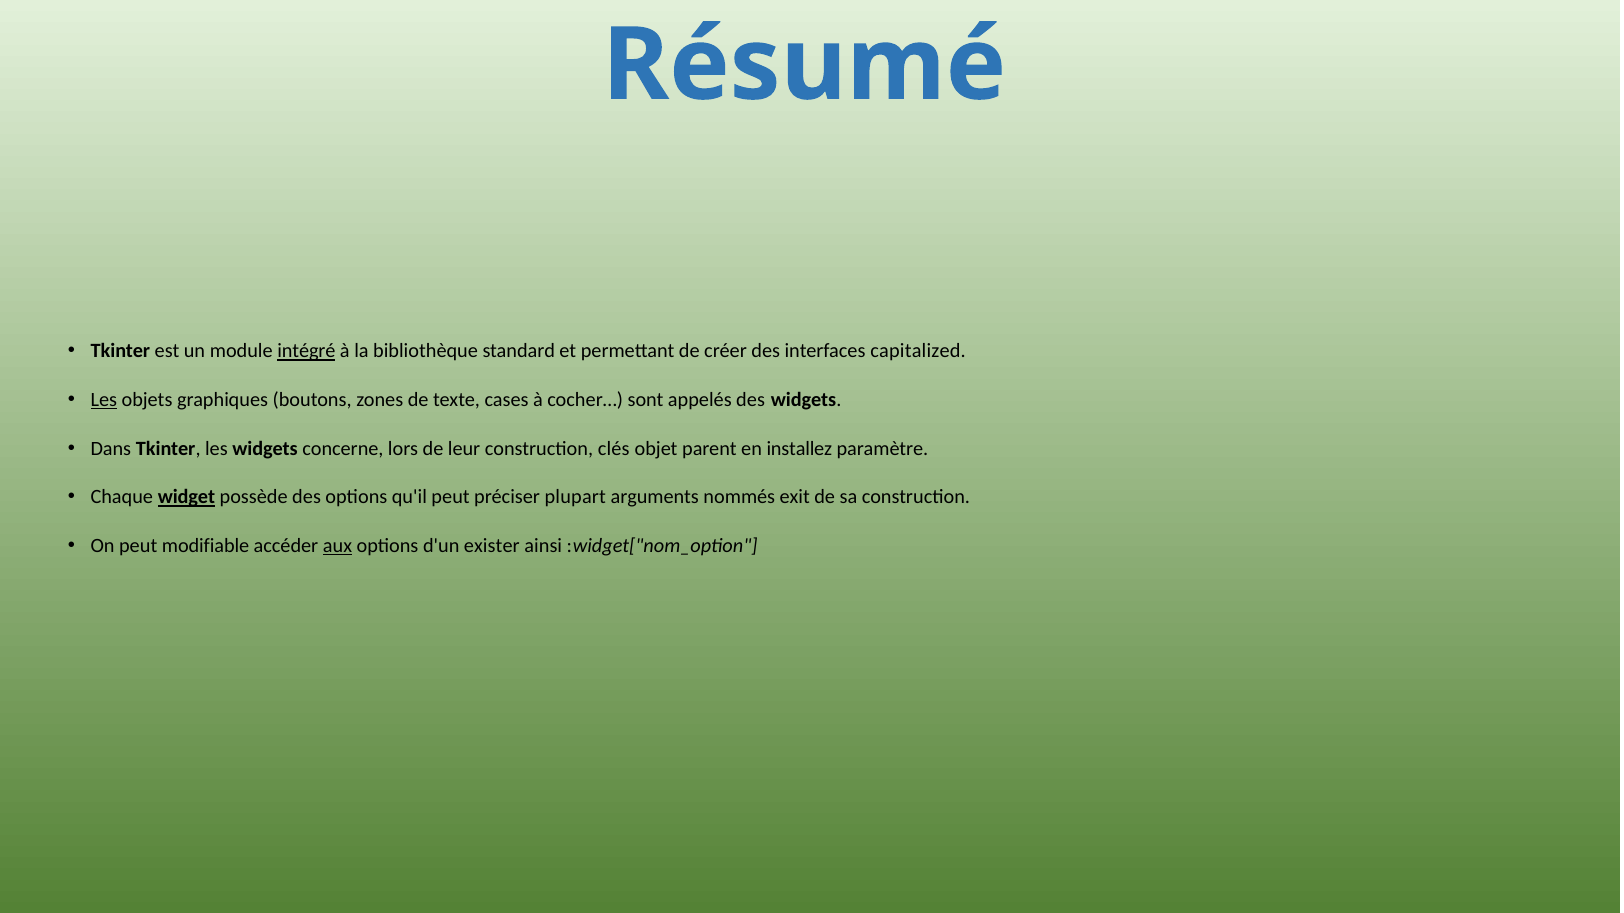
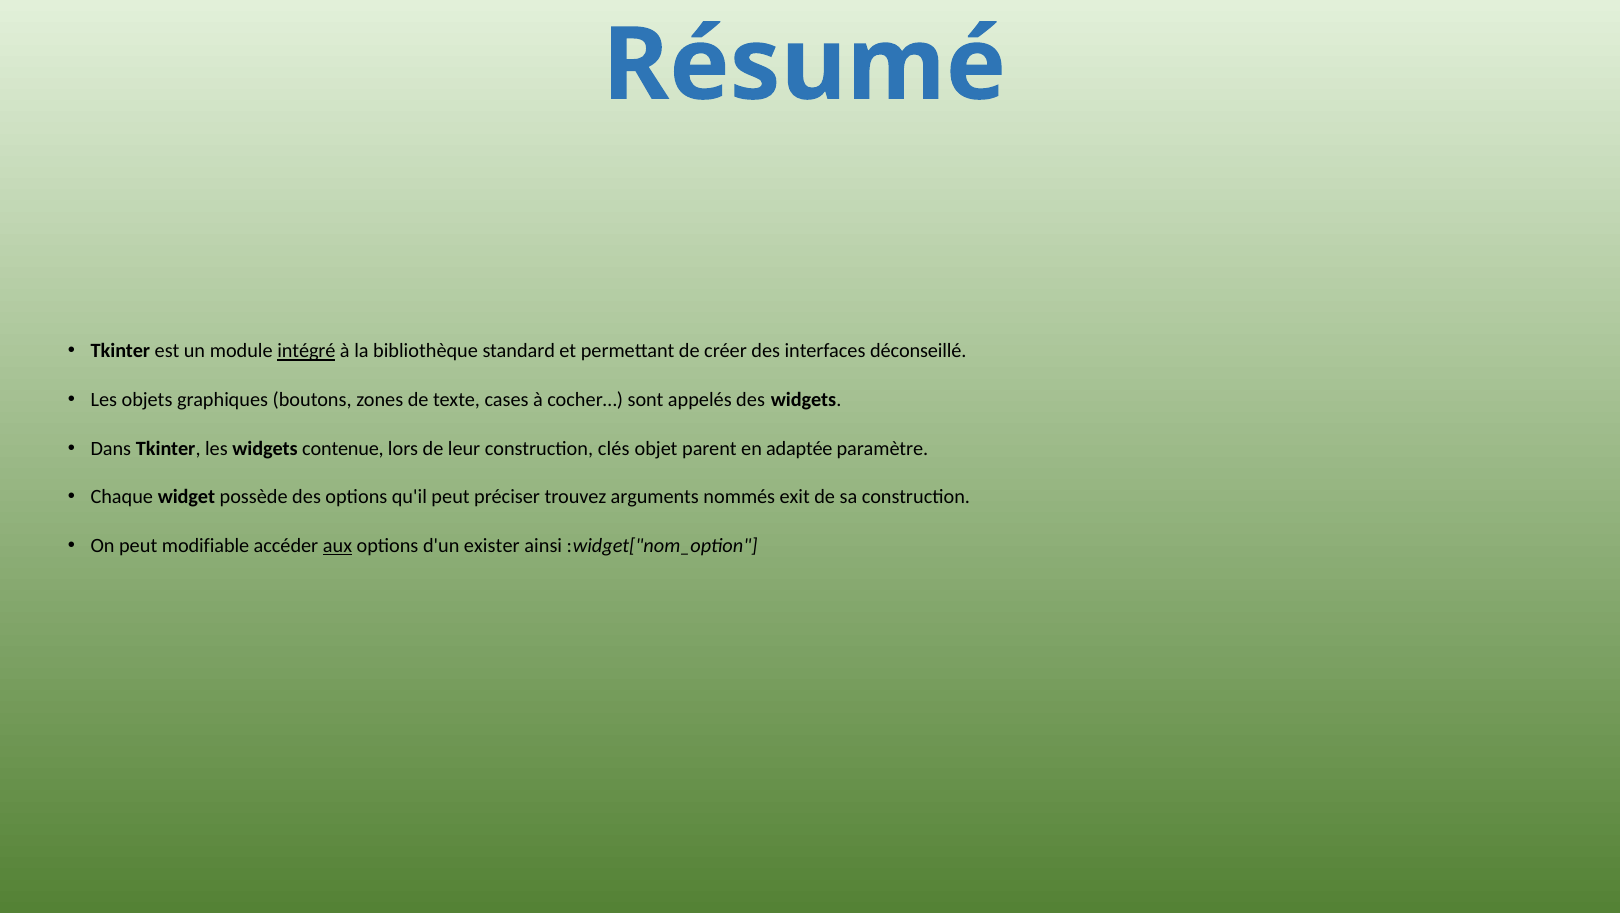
capitalized: capitalized -> déconseillé (918, 351)
Les underline: present -> none (104, 400)
concerne: concerne -> contenue (343, 449)
installez: installez -> adaptée (799, 449)
widget underline: present -> none (186, 498)
plupart: plupart -> trouvez (575, 498)
